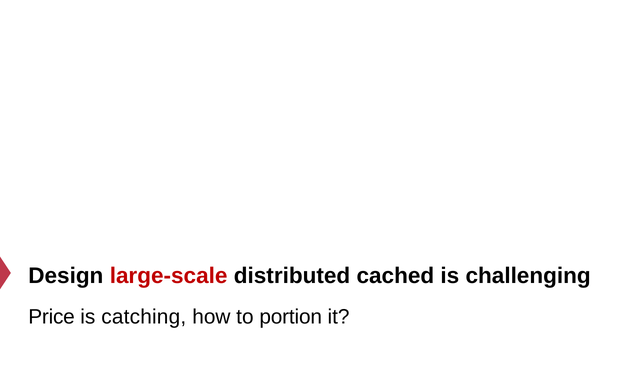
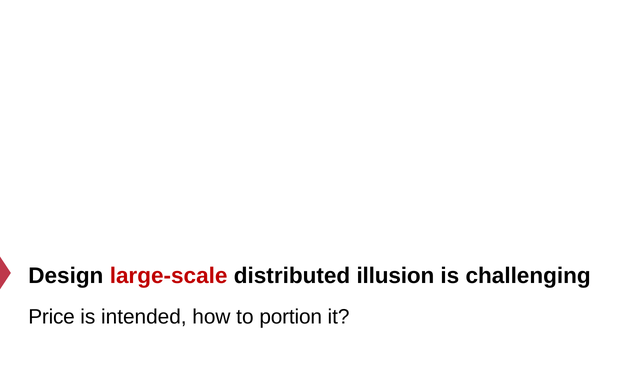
cached: cached -> illusion (395, 276)
catching: catching -> intended (144, 317)
